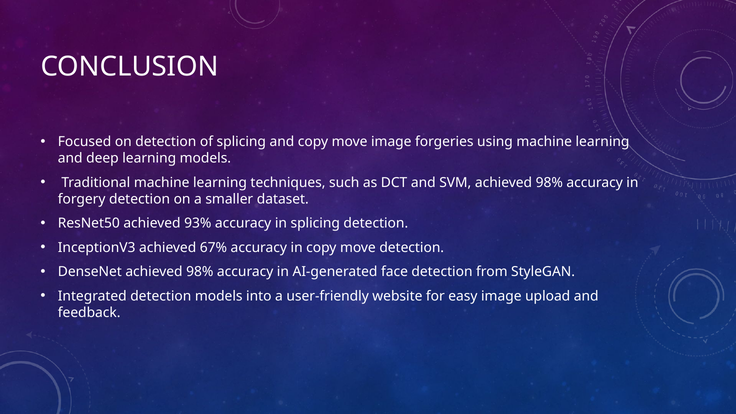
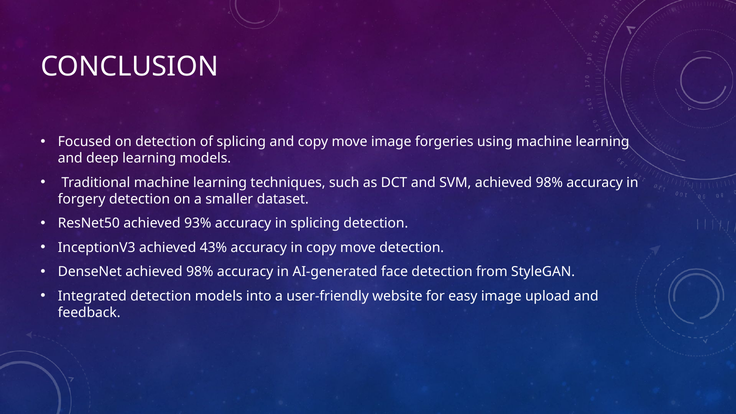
67%: 67% -> 43% (213, 248)
